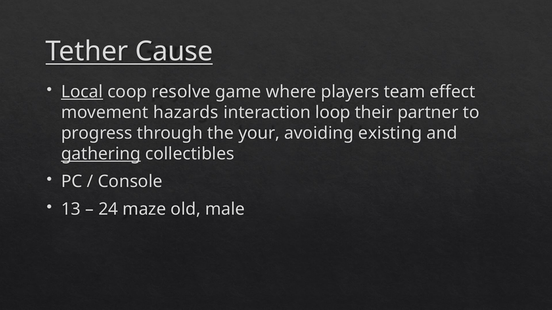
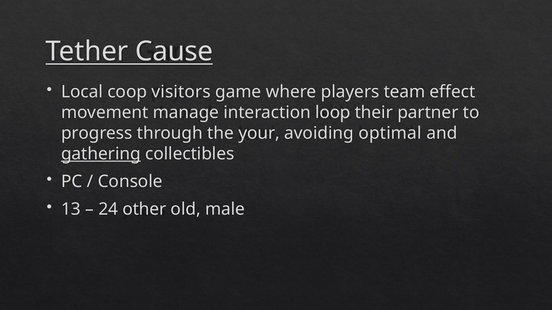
Local underline: present -> none (82, 92)
resolve: resolve -> visitors (181, 92)
hazards: hazards -> manage (186, 113)
existing: existing -> optimal (390, 133)
maze: maze -> other (144, 209)
